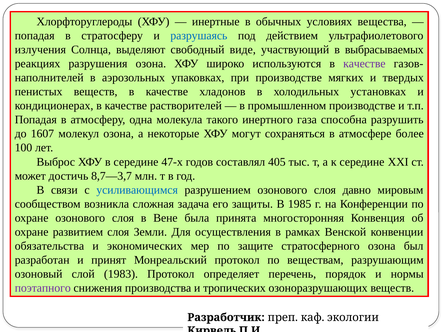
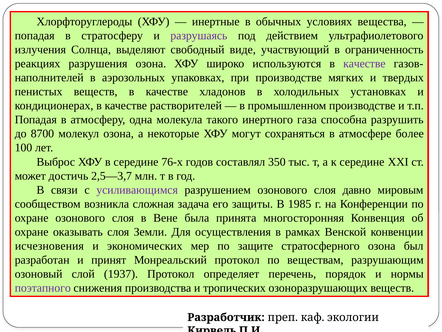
разрушаясь colour: blue -> purple (199, 36)
выбрасываемых: выбрасываемых -> ограниченность (384, 50)
1607: 1607 -> 8700 (42, 134)
47-х: 47-х -> 76-х (172, 162)
405: 405 -> 350 (277, 162)
8,7—3,7: 8,7—3,7 -> 2,5—3,7 (112, 176)
усиливающимся colour: blue -> purple (137, 190)
развитием: развитием -> оказывать (78, 232)
обязательства: обязательства -> исчезновения (49, 246)
1983: 1983 -> 1937 (121, 273)
